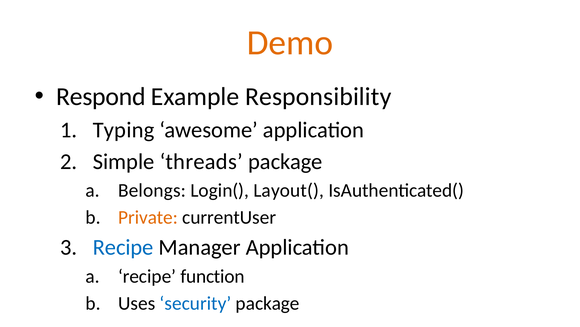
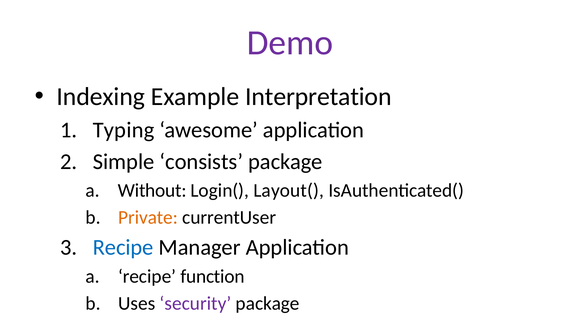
Demo colour: orange -> purple (290, 43)
Respond: Respond -> Indexing (101, 96)
Responsibility: Responsibility -> Interpretation (318, 96)
threads: threads -> consists (201, 161)
Belongs: Belongs -> Without (152, 190)
security colour: blue -> purple (195, 303)
